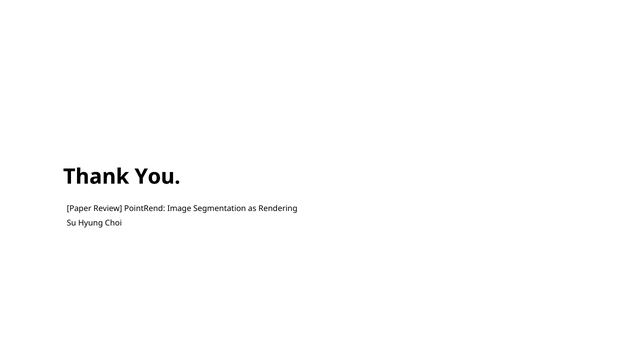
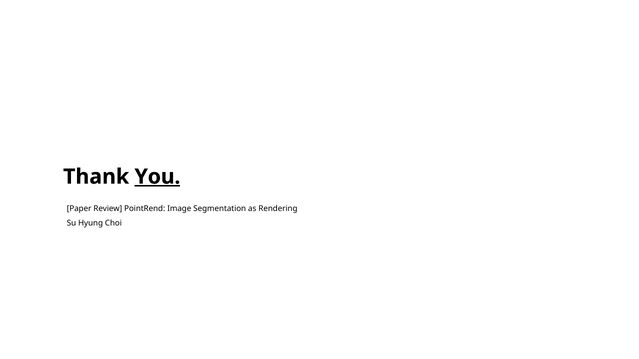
You underline: none -> present (157, 177)
